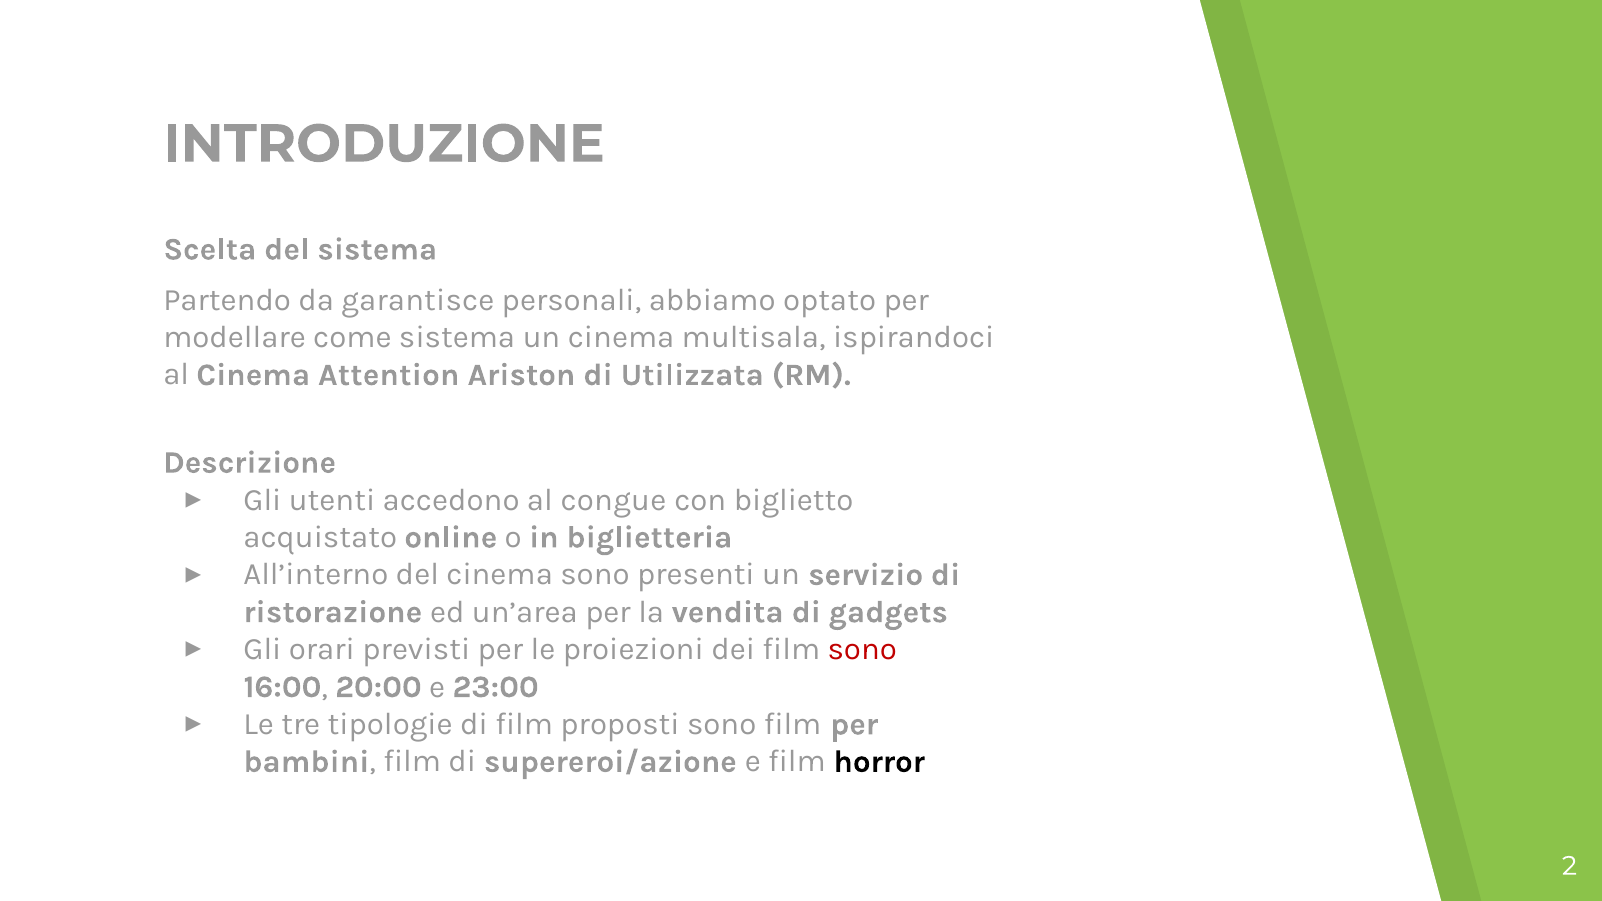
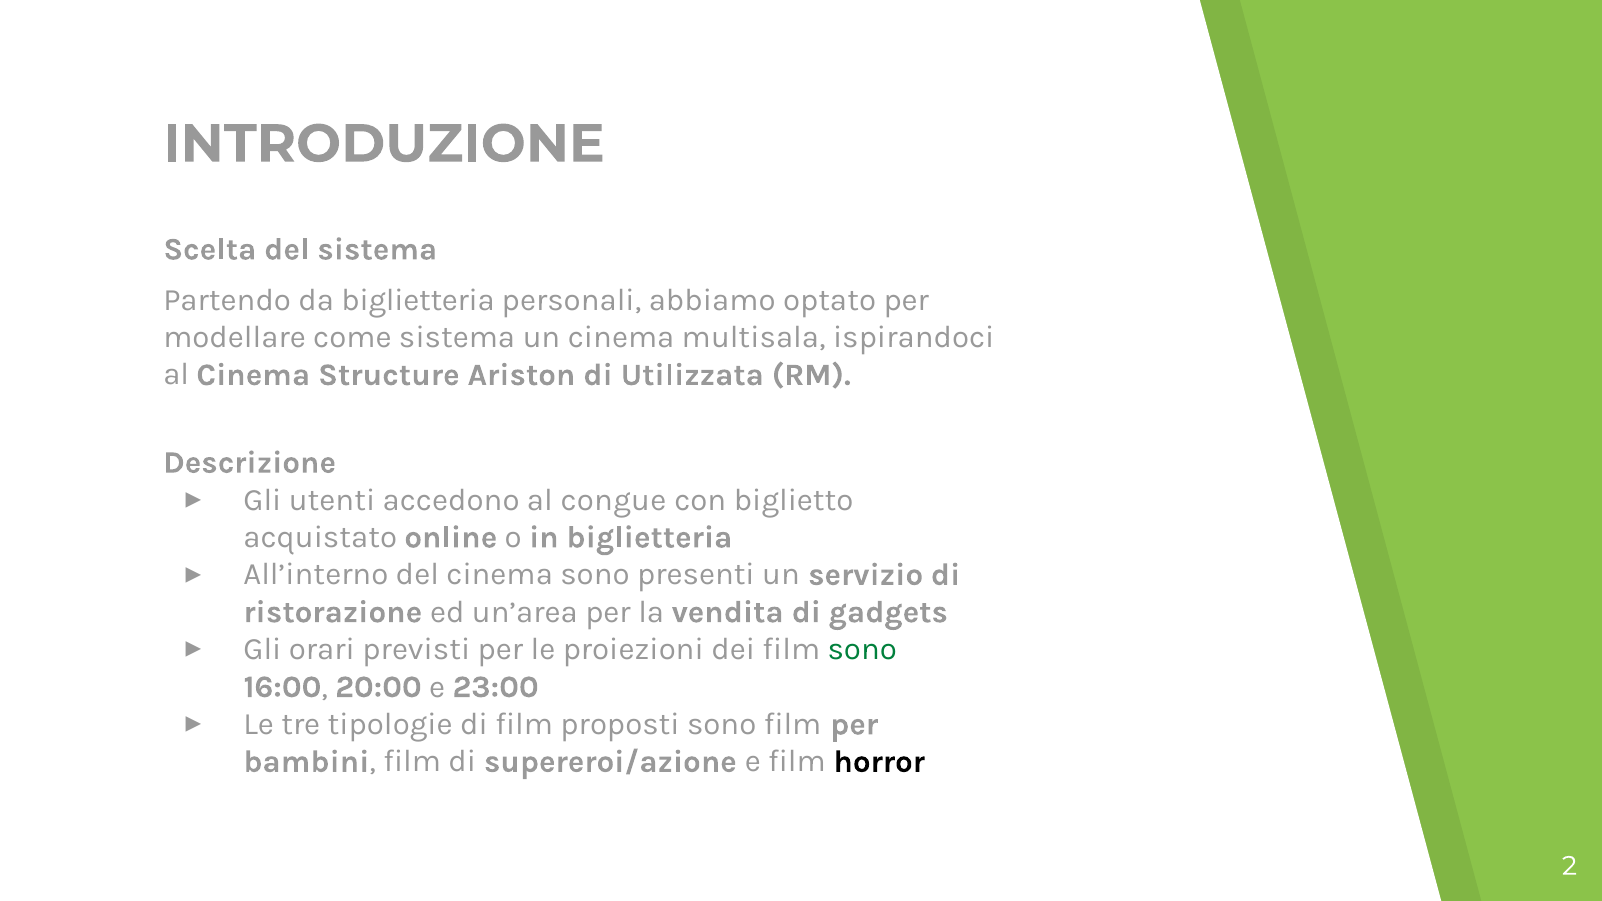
da garantisce: garantisce -> biglietteria (418, 300)
Attention: Attention -> Structure (389, 375)
sono colour: red -> green (862, 649)
